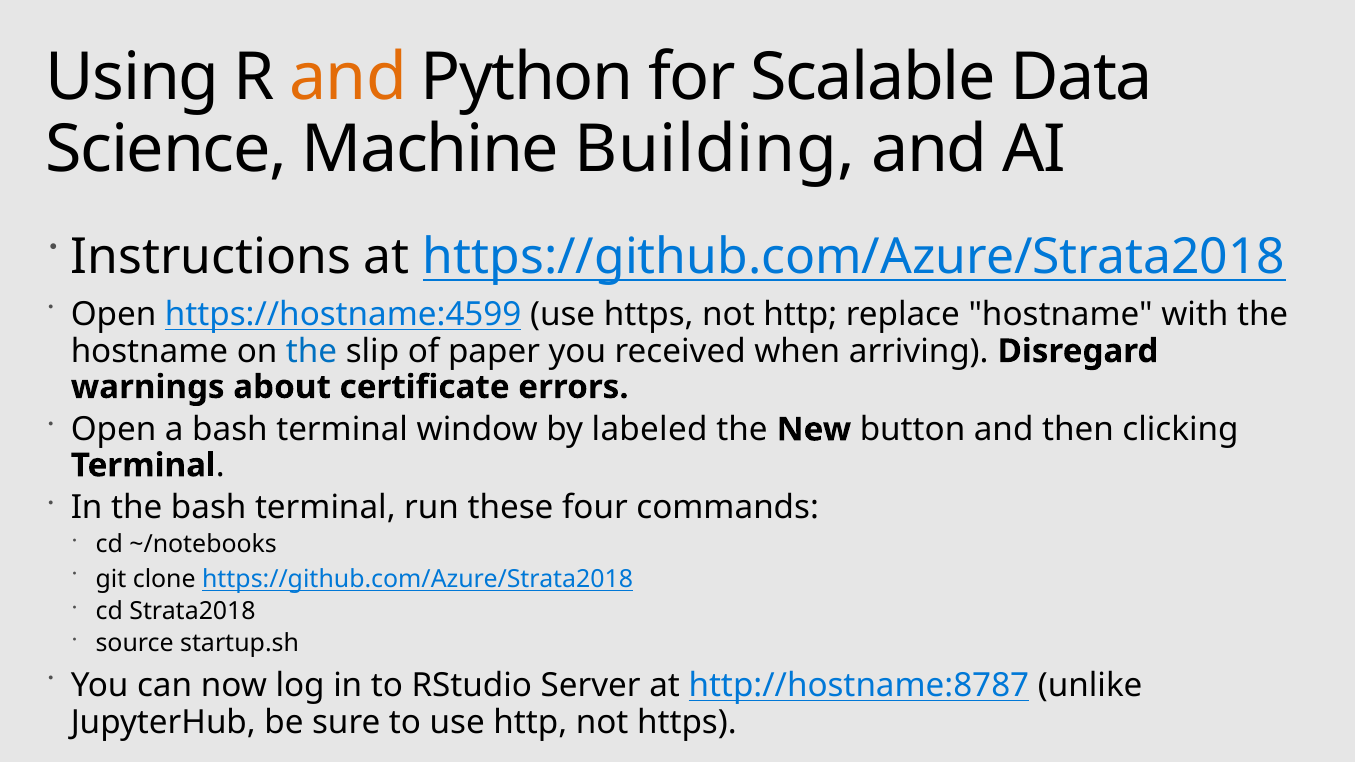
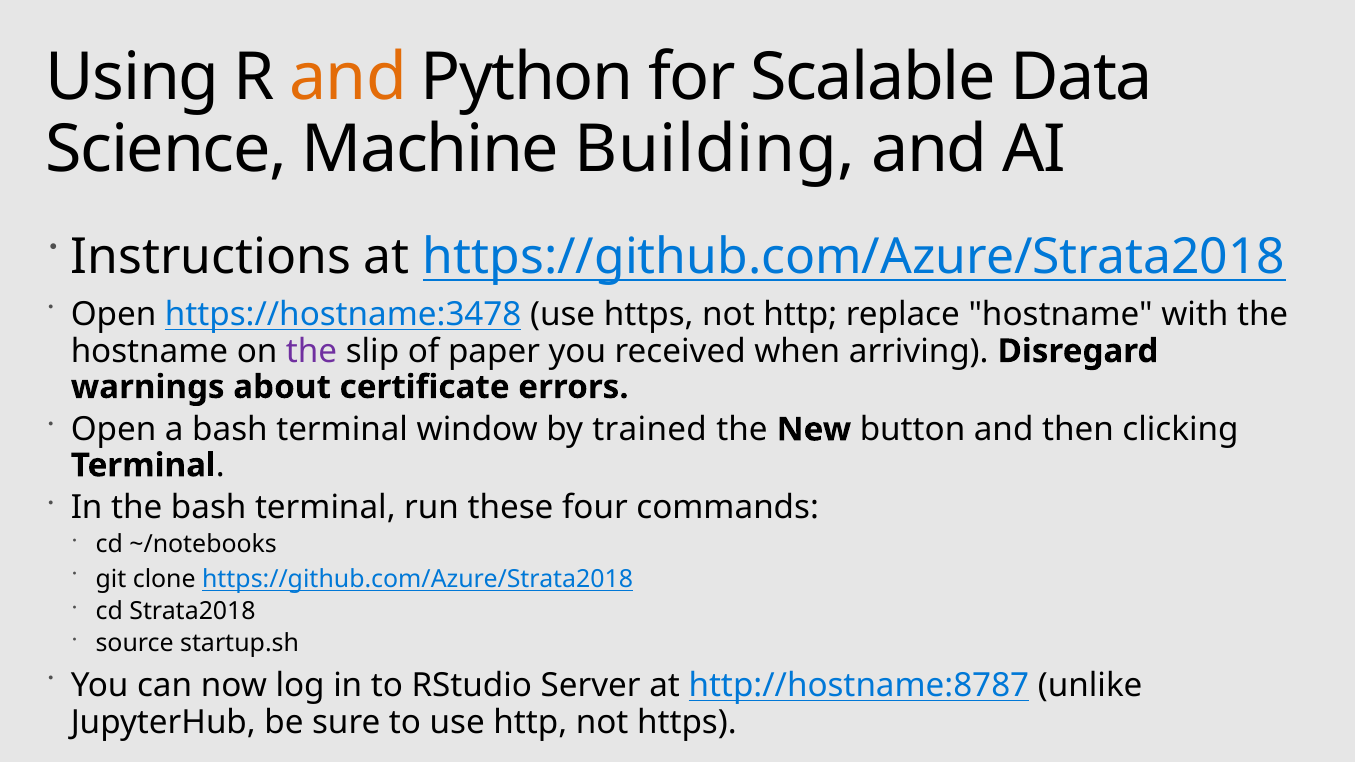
https://hostname:4599: https://hostname:4599 -> https://hostname:3478 (343, 314)
the colour: blue -> purple (312, 351)
labeled: labeled -> trained (650, 430)
